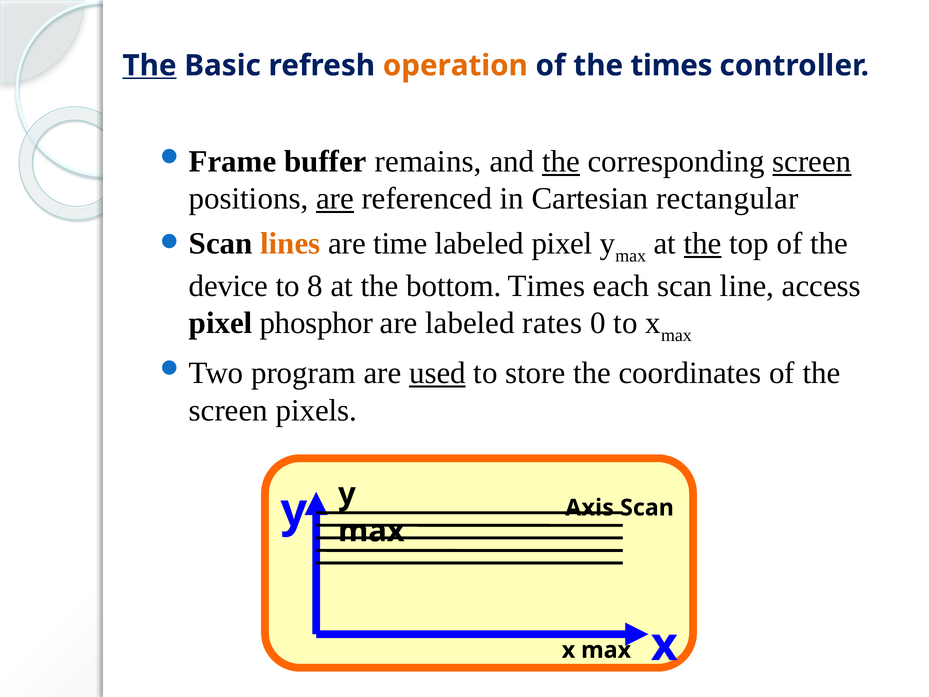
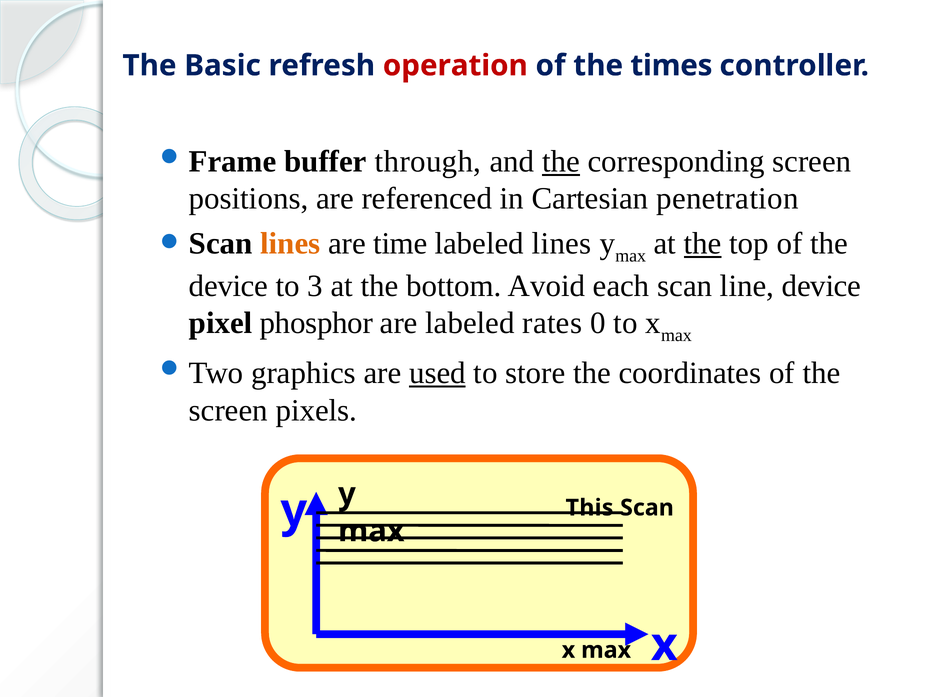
The underline: present -> none (150, 66)
operation colour: orange -> red (455, 66)
remains: remains -> through (428, 162)
screen underline: present -> none (812, 162)
are underline: present -> none (335, 199)
rectangular: rectangular -> penetration (727, 199)
labeled pixel: pixel -> lines (562, 244)
8: 8 -> 3 (315, 286)
bottom Times: Times -> Avoid (546, 286)
line access: access -> device (821, 286)
program: program -> graphics (304, 373)
Axis: Axis -> This (590, 508)
